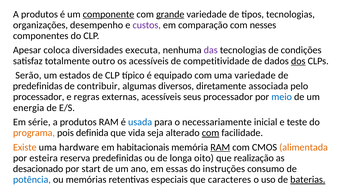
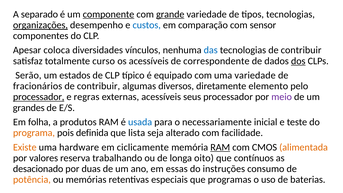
produtos: produtos -> separado (39, 14)
organizações underline: none -> present (40, 25)
custos colour: purple -> blue (147, 25)
nesses: nesses -> sensor (263, 25)
executa: executa -> vínculos (143, 50)
das colour: purple -> blue (211, 50)
tecnologias de condições: condições -> contribuir (301, 50)
outro: outro -> curso (104, 61)
competitividade: competitividade -> correspondente (216, 61)
predefinidas: predefinidas -> fracionários (38, 86)
associada: associada -> elemento (268, 86)
processador underline: none -> present (39, 97)
meio colour: blue -> purple (282, 97)
energia: energia -> grandes (29, 108)
série: série -> folha (39, 122)
vida: vida -> lista (137, 133)
com underline: present -> none (211, 133)
habitacionais: habitacionais -> ciclicamente (143, 147)
esteira: esteira -> valores (44, 158)
reserva predefinidas: predefinidas -> trabalhando (117, 158)
realização: realização -> contínuos (254, 158)
start: start -> duas (91, 169)
potência colour: blue -> orange (32, 180)
caracteres: caracteres -> programas (230, 180)
baterias underline: present -> none (308, 180)
